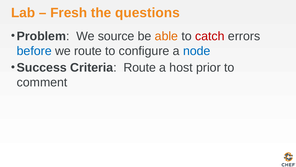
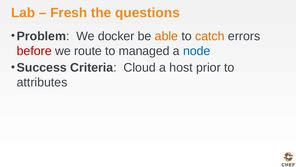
source: source -> docker (116, 36)
catch colour: red -> orange (210, 36)
before colour: blue -> red (34, 51)
configure: configure -> managed (144, 51)
Criteria Route: Route -> Cloud (140, 67)
comment: comment -> attributes (42, 82)
